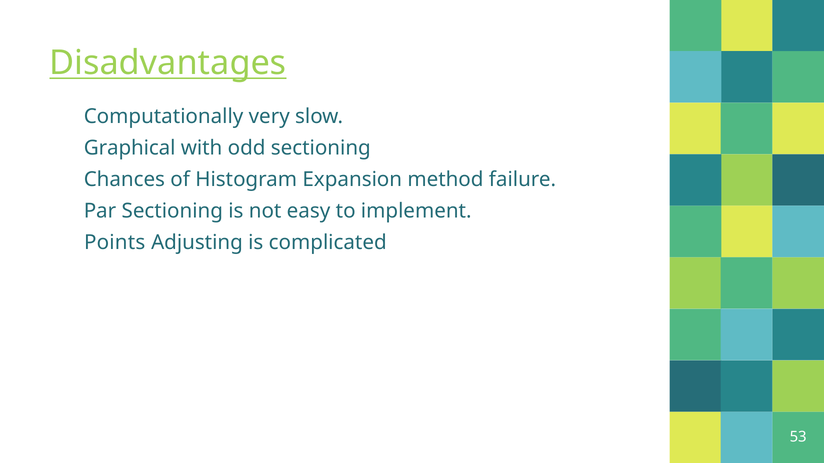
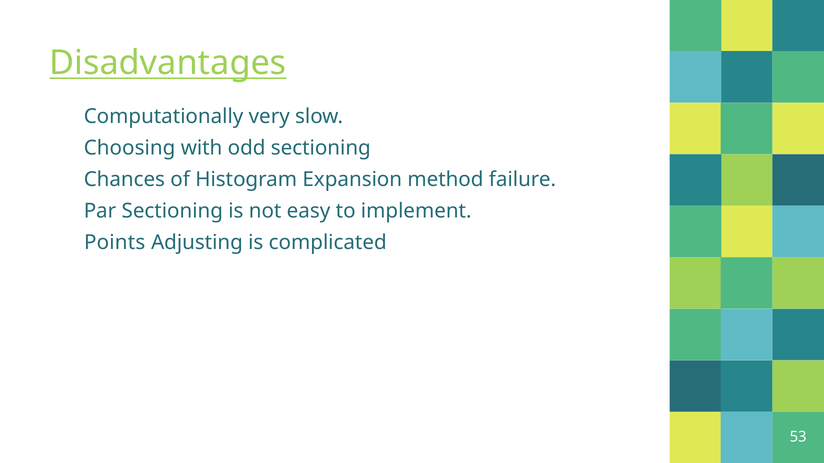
Graphical: Graphical -> Choosing (130, 148)
